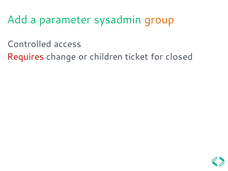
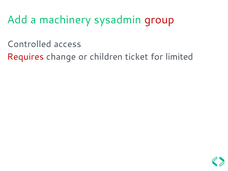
parameter: parameter -> machinery (65, 20)
group colour: orange -> red (159, 20)
closed: closed -> limited (179, 57)
